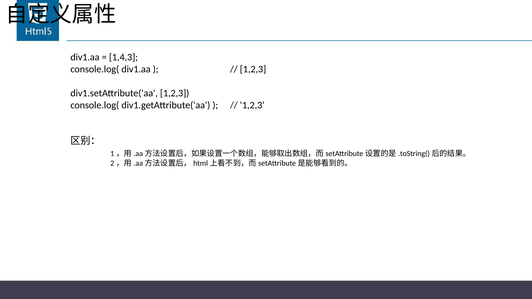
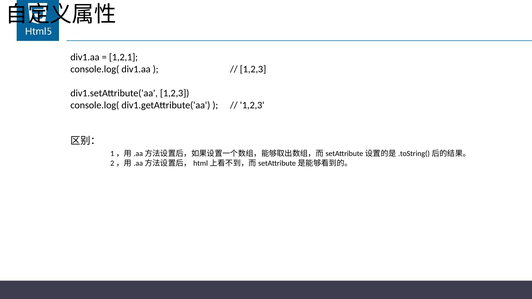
1,4,3: 1,4,3 -> 1,2,1 (123, 57)
